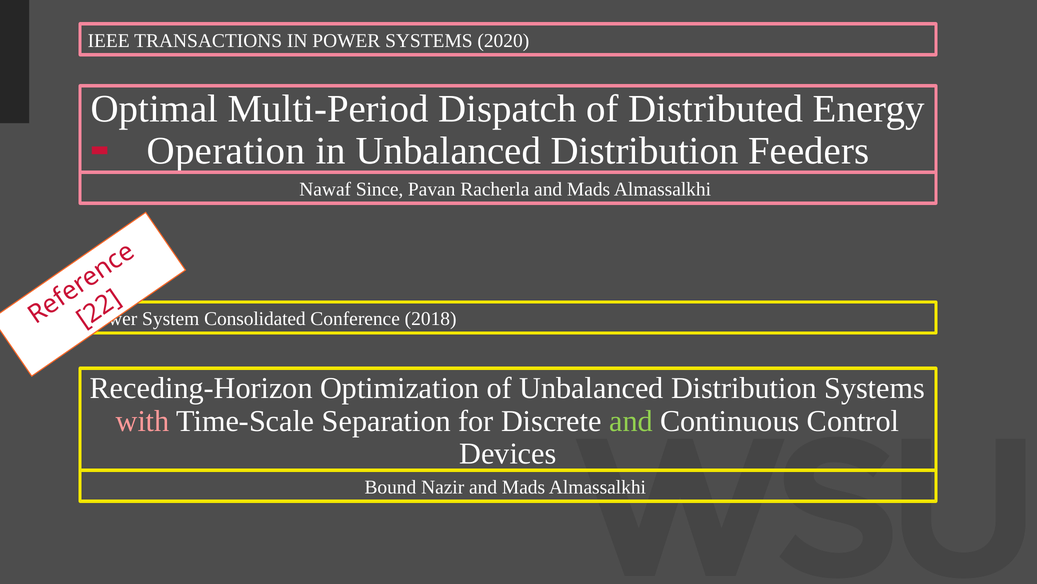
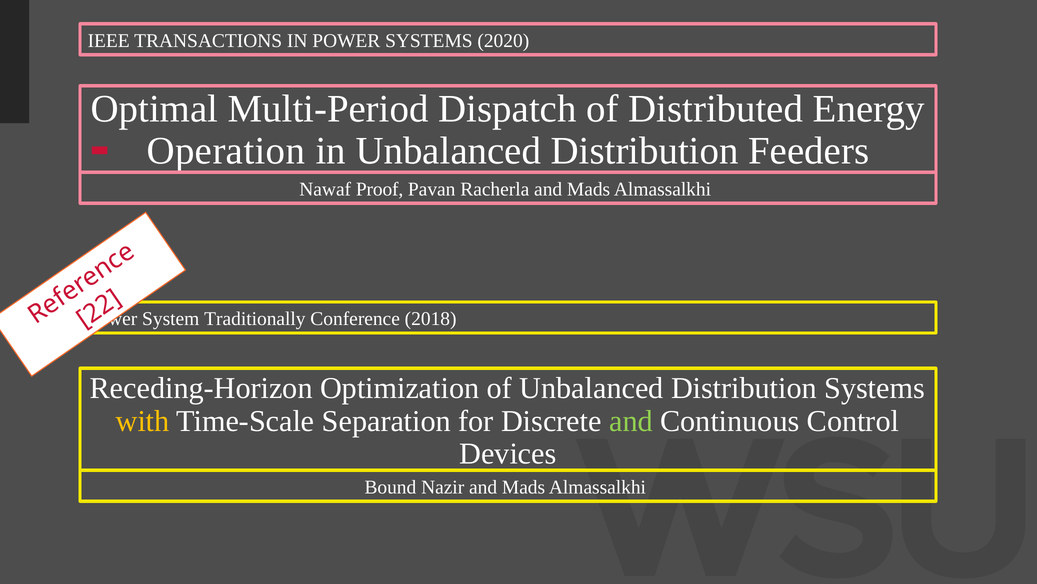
Since: Since -> Proof (380, 189)
Consolidated: Consolidated -> Traditionally (255, 318)
with colour: pink -> yellow (143, 421)
